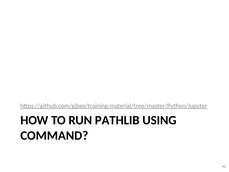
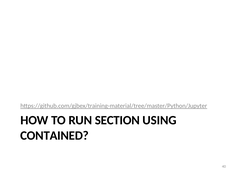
PATHLIB: PATHLIB -> SECTION (117, 120)
COMMAND: COMMAND -> CONTAINED (54, 135)
